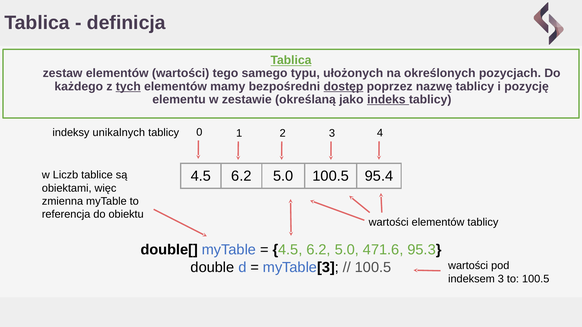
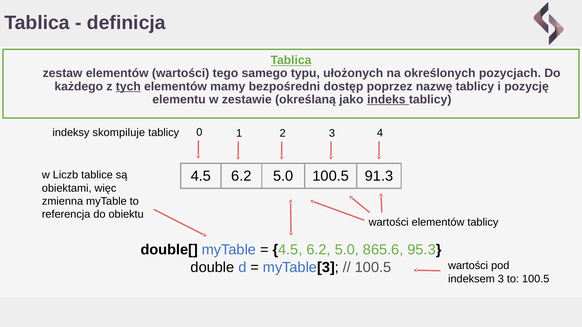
dostęp underline: present -> none (343, 86)
unikalnych: unikalnych -> skompiluje (119, 133)
95.4: 95.4 -> 91.3 (379, 176)
471.6: 471.6 -> 865.6 (383, 250)
